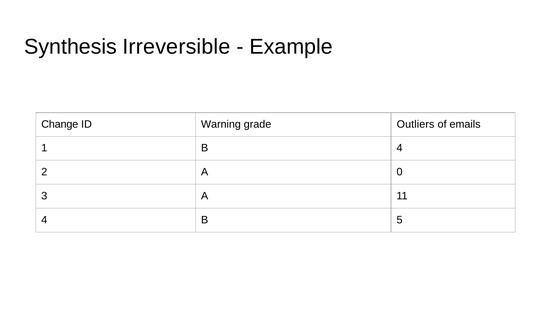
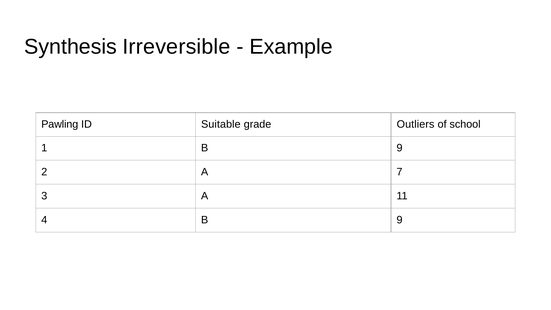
Change: Change -> Pawling (60, 124)
Warning: Warning -> Suitable (221, 124)
emails: emails -> school (465, 124)
1 B 4: 4 -> 9 (400, 148)
0: 0 -> 7 (400, 172)
4 B 5: 5 -> 9 (400, 220)
